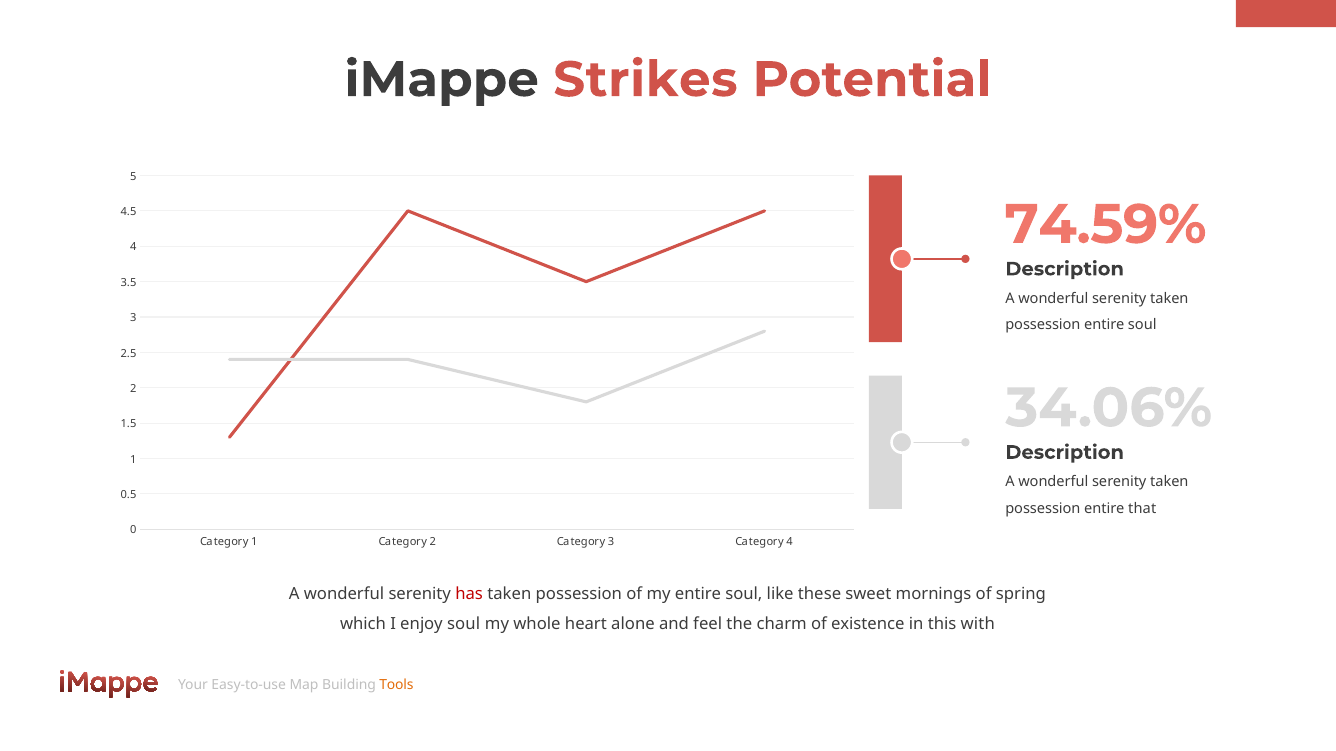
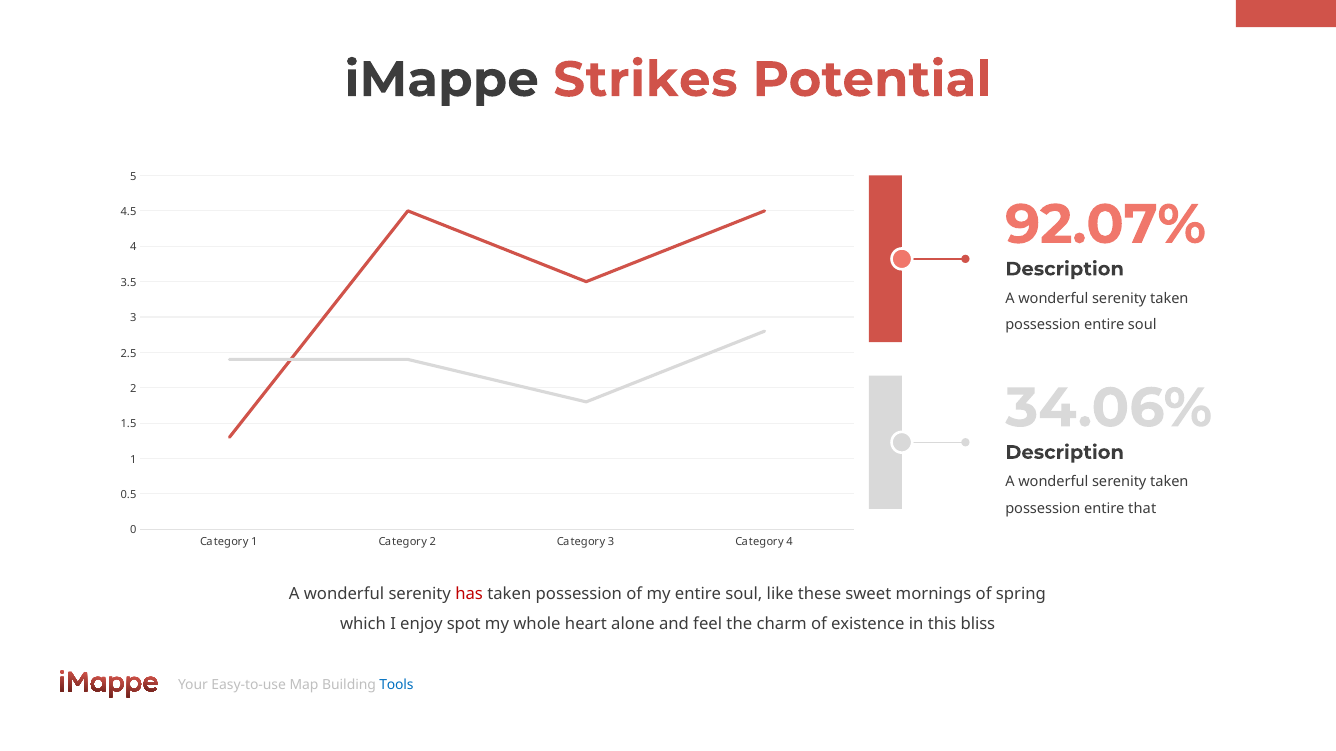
74.59%: 74.59% -> 92.07% (1106, 225)
enjoy soul: soul -> spot (464, 624)
with: with -> bliss (978, 624)
Tools colour: orange -> blue (396, 686)
